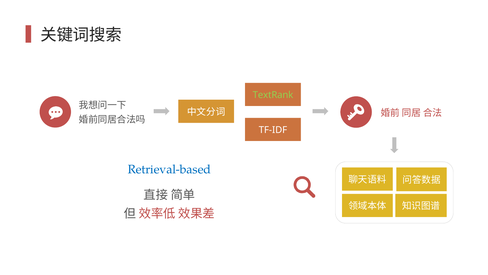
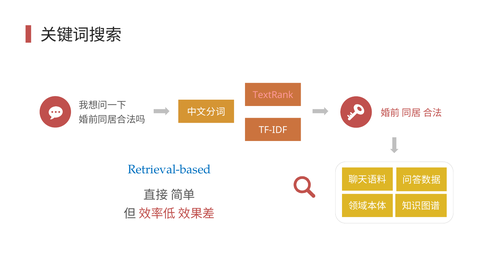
TextRank colour: light green -> pink (273, 95)
